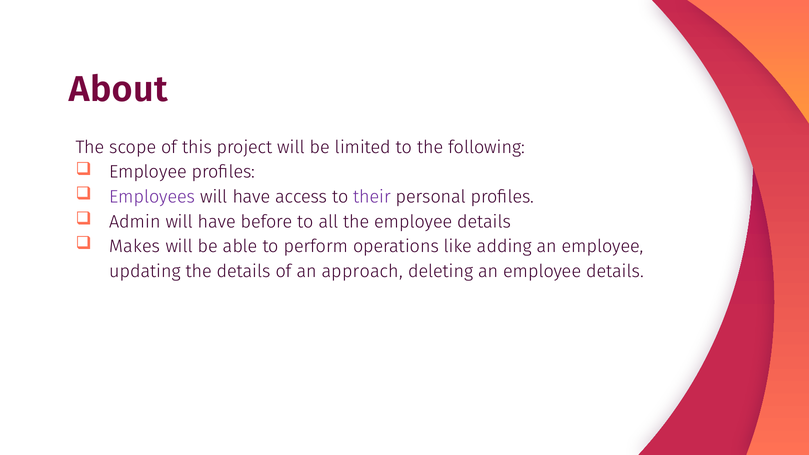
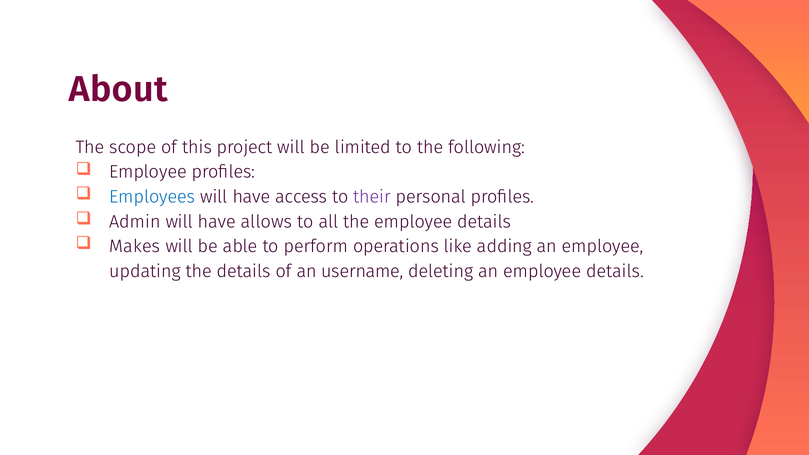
Employees colour: purple -> blue (152, 197)
before: before -> allows (267, 222)
approach: approach -> username (362, 271)
